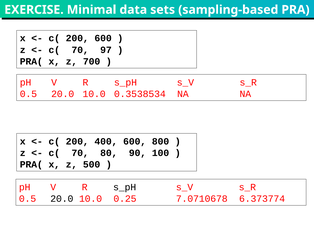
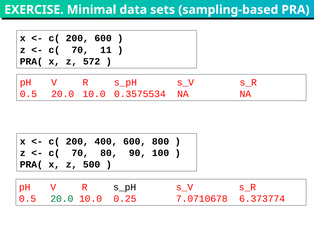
97: 97 -> 11 (106, 50)
700: 700 -> 572 (92, 61)
0.3538534: 0.3538534 -> 0.3575534 (140, 94)
20.0 colour: black -> green (62, 198)
